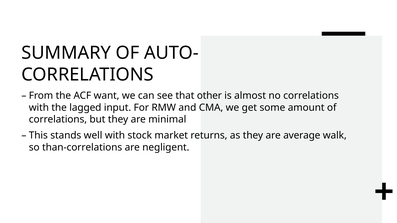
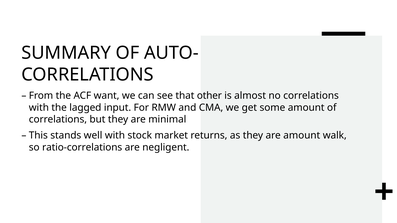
are average: average -> amount (302, 136)
than-correlations: than-correlations -> ratio-correlations (82, 148)
